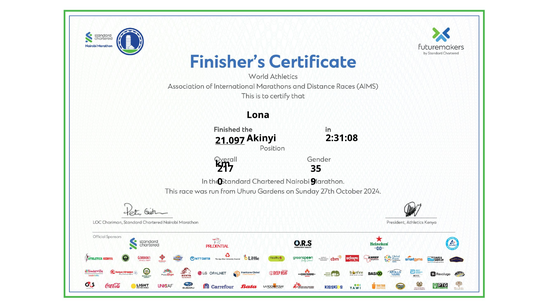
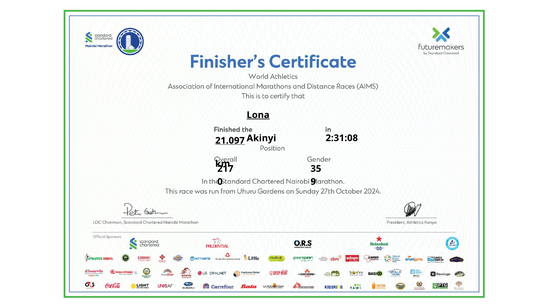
Lona underline: none -> present (258, 115)
